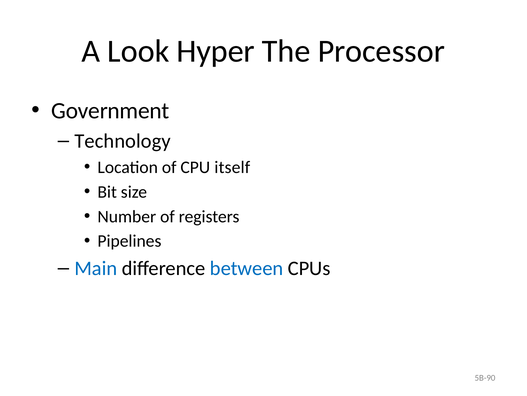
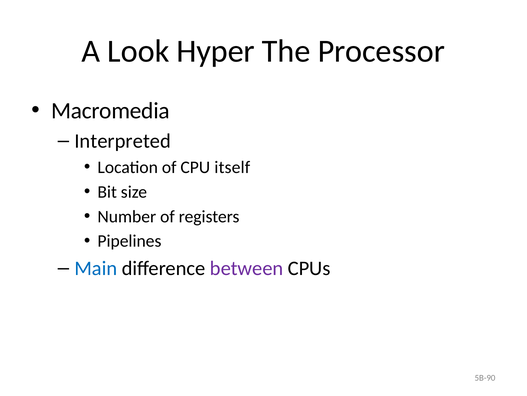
Government: Government -> Macromedia (110, 111)
Technology: Technology -> Interpreted (123, 141)
between colour: blue -> purple (247, 268)
